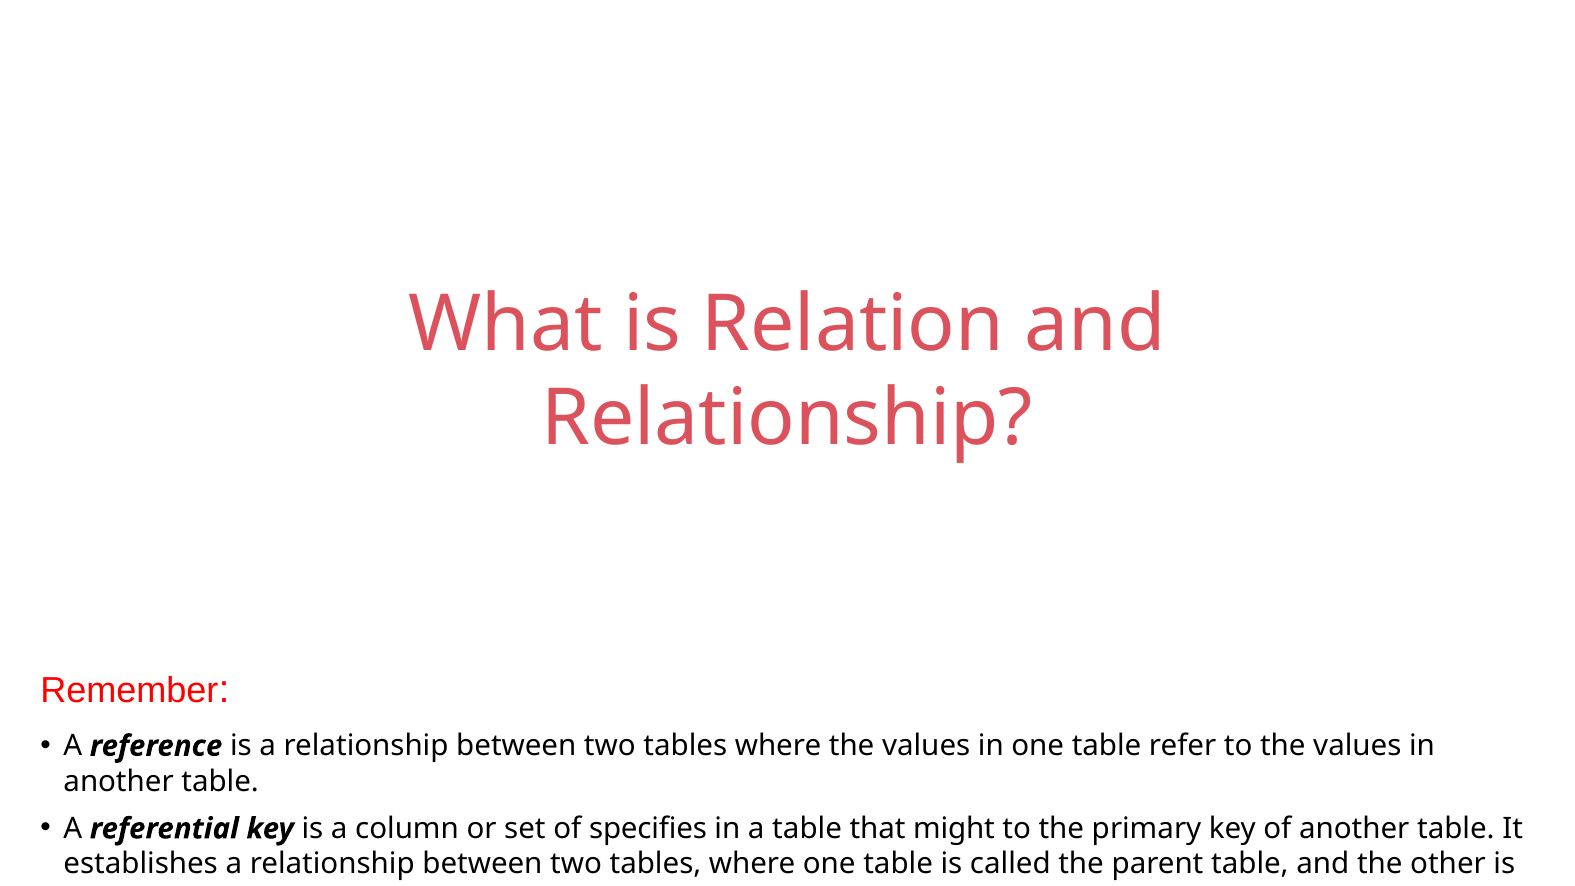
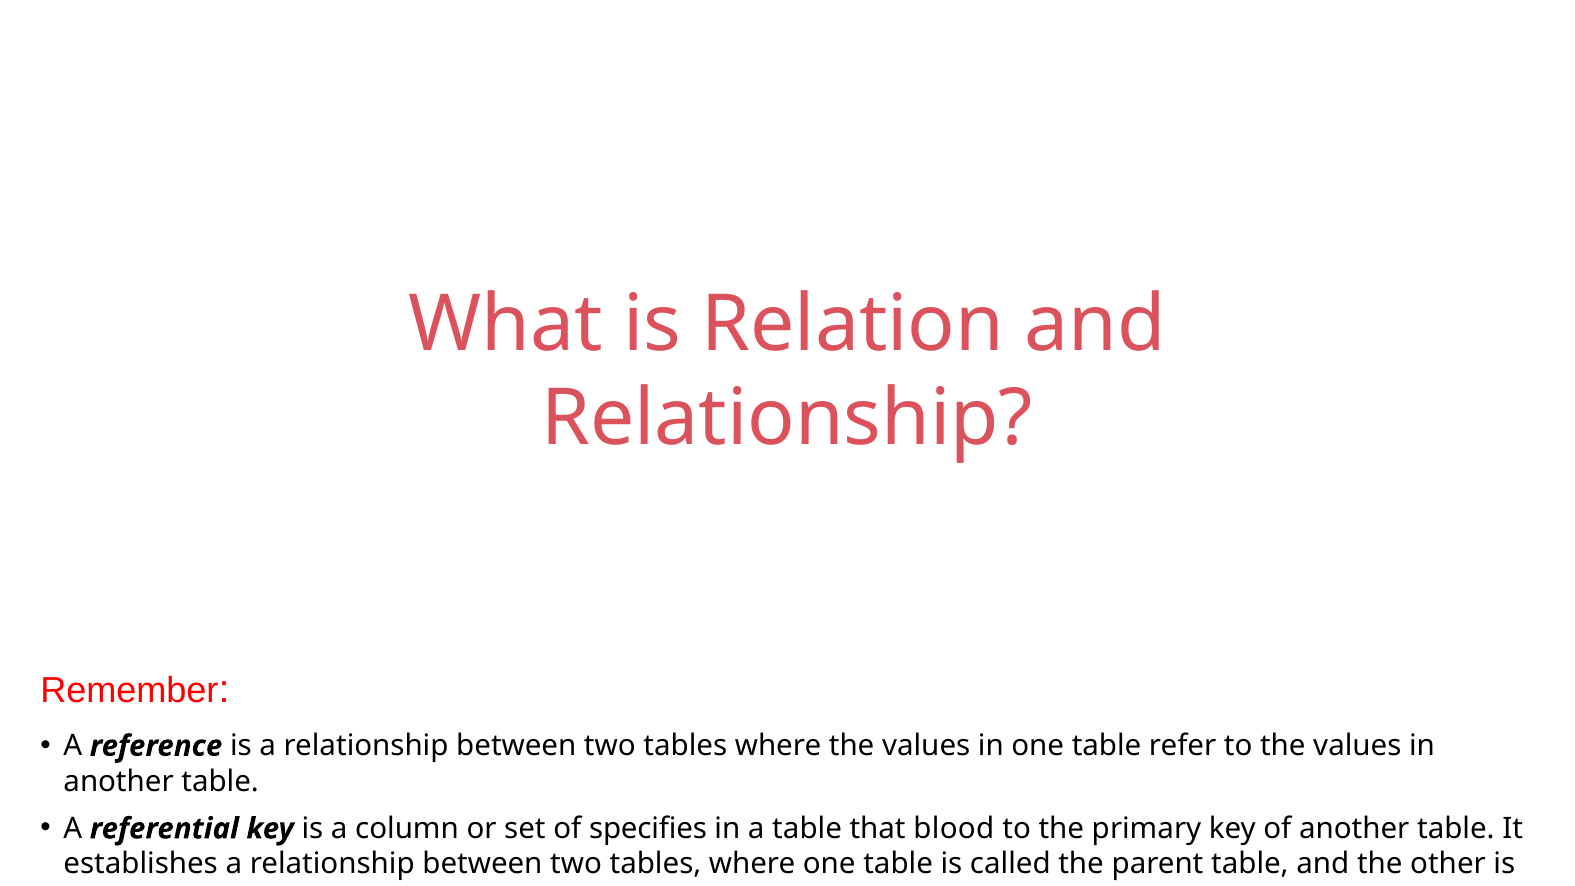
might: might -> blood (954, 829)
